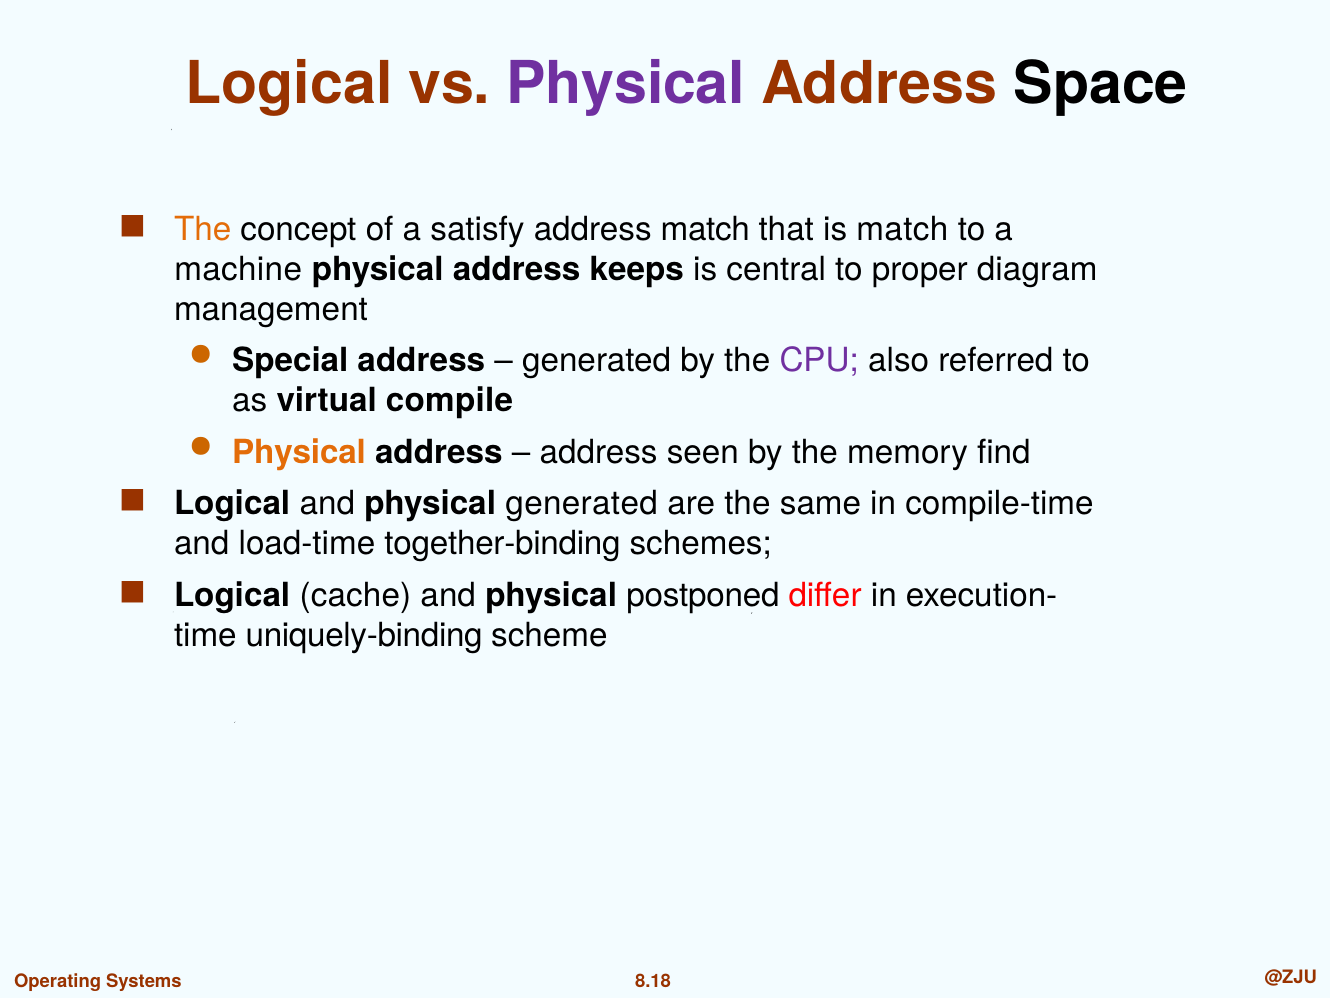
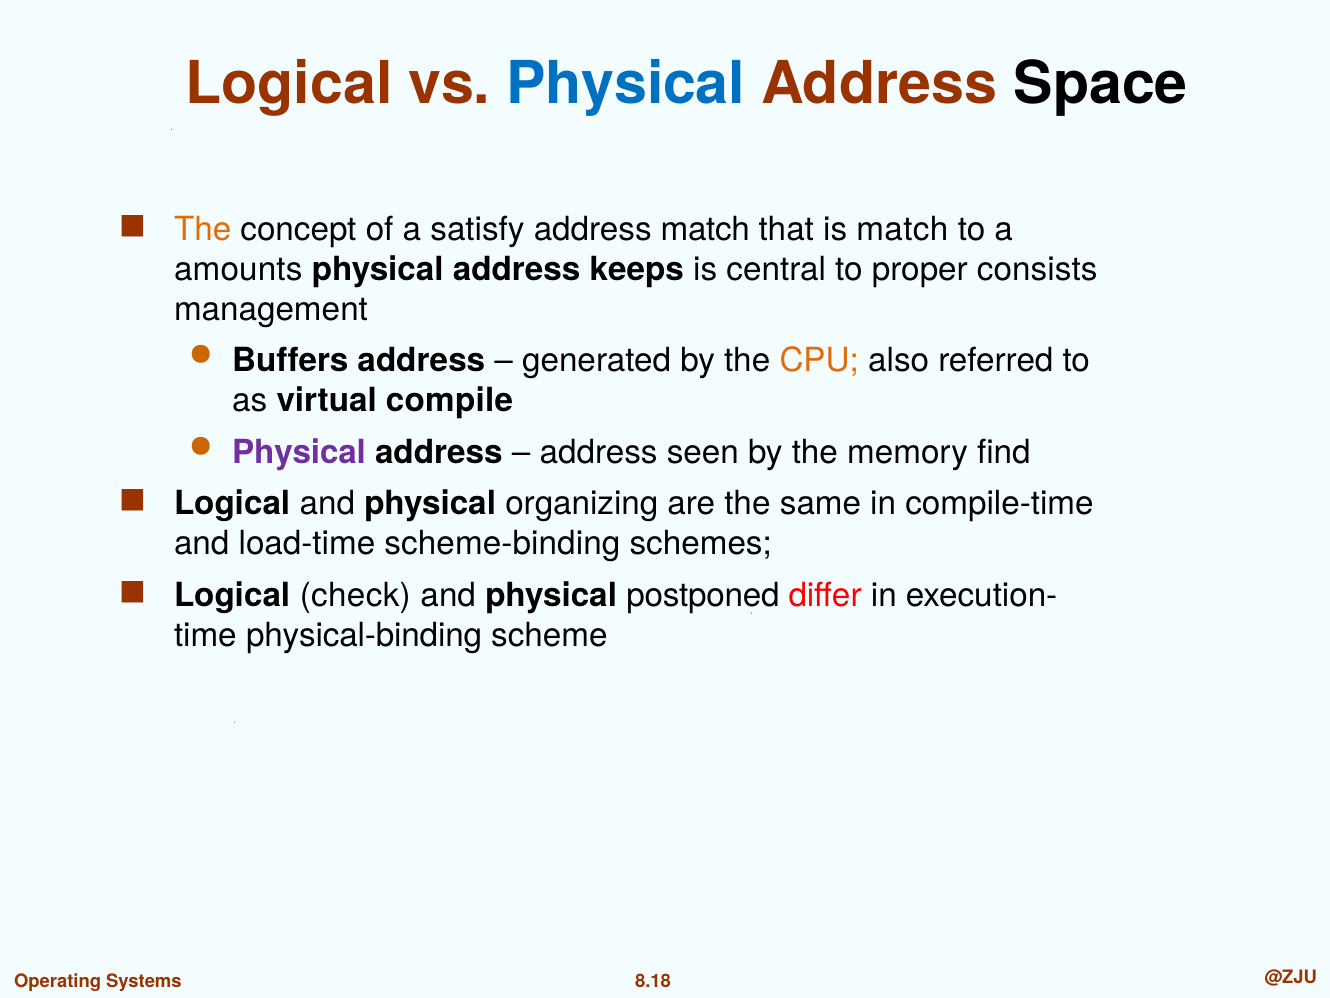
Physical colour: purple -> blue (626, 84)
machine: machine -> amounts (238, 269)
diagram: diagram -> consists (1037, 269)
Special: Special -> Buffers (290, 361)
CPU colour: purple -> orange (819, 361)
Physical colour: orange -> purple (299, 452)
physical generated: generated -> organizing (582, 504)
together-binding: together-binding -> scheme-binding (502, 544)
cache: cache -> check (355, 595)
uniquely-binding: uniquely-binding -> physical-binding (364, 635)
